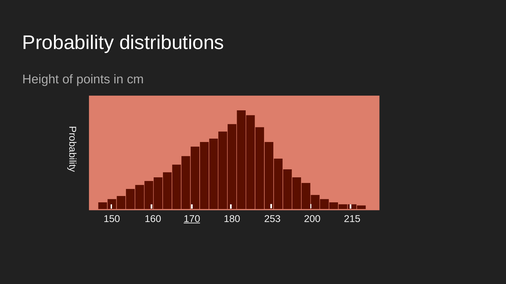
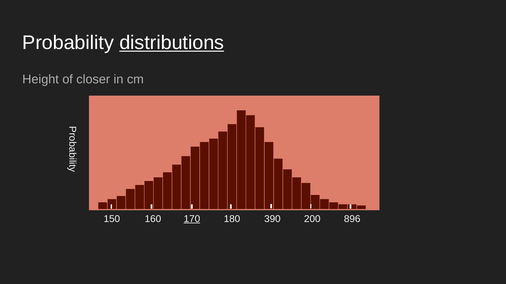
distributions underline: none -> present (172, 43)
points: points -> closer (93, 80)
253: 253 -> 390 (272, 219)
215: 215 -> 896 (352, 219)
